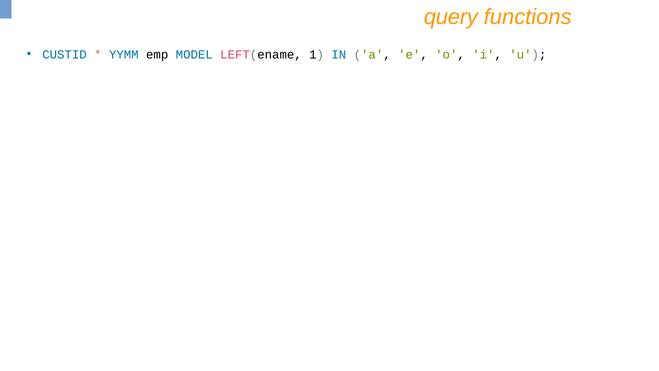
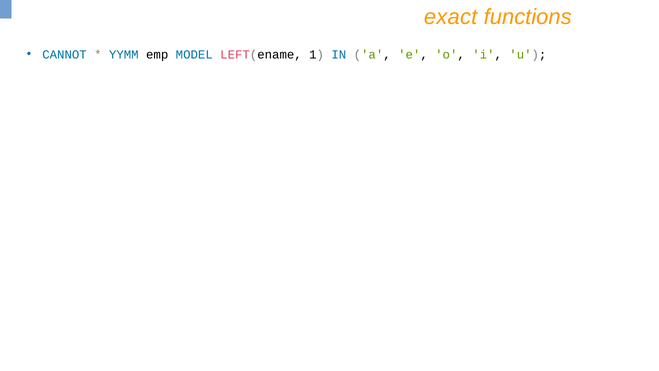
query: query -> exact (451, 17)
CUSTID: CUSTID -> CANNOT (65, 55)
